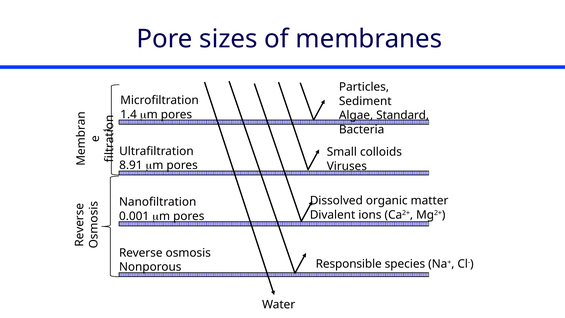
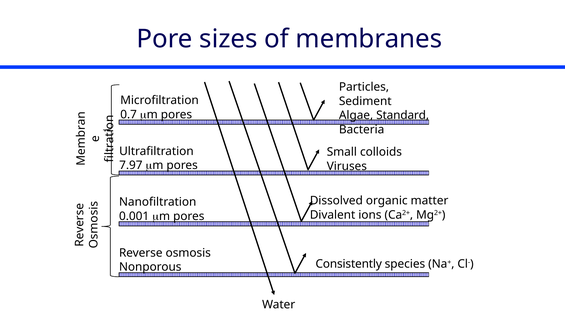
1.4: 1.4 -> 0.7 (129, 114)
8.91: 8.91 -> 7.97 (131, 165)
Responsible: Responsible -> Consistently (349, 264)
